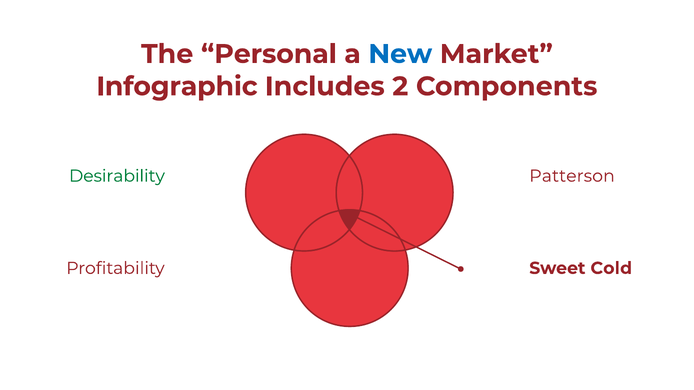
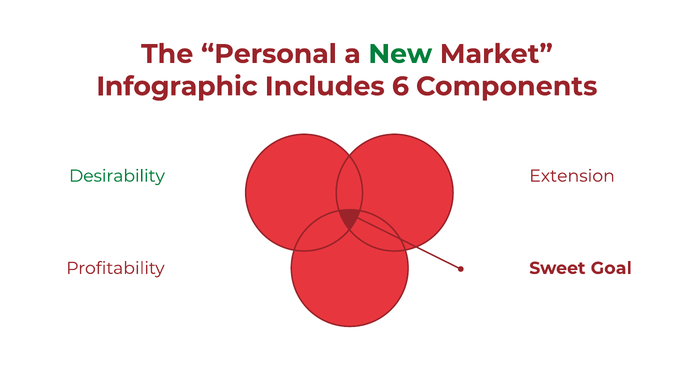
New colour: blue -> green (400, 54)
2: 2 -> 6 (400, 87)
Patterson: Patterson -> Extension (572, 176)
Cold: Cold -> Goal (611, 268)
